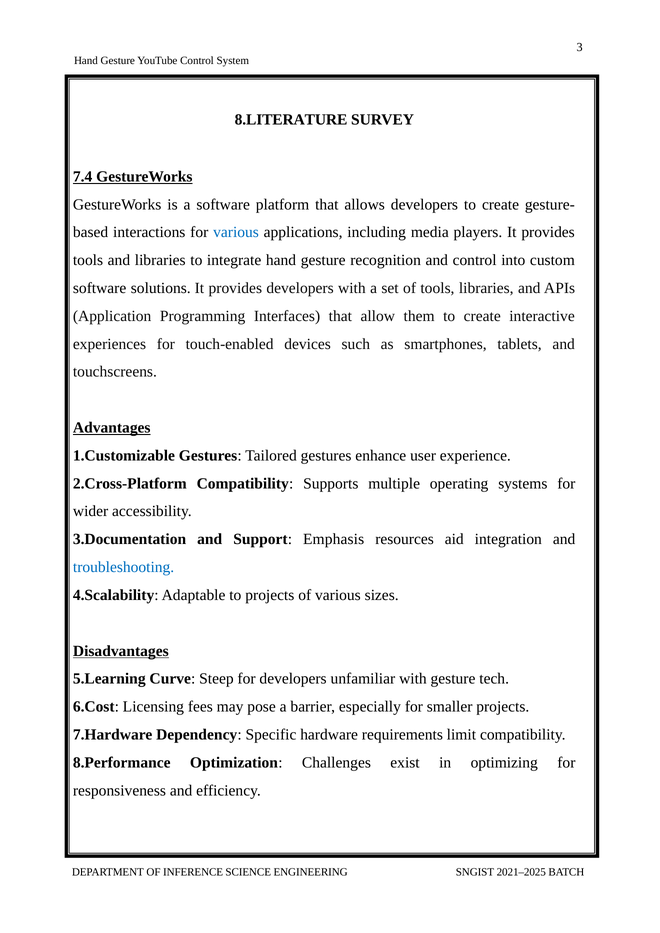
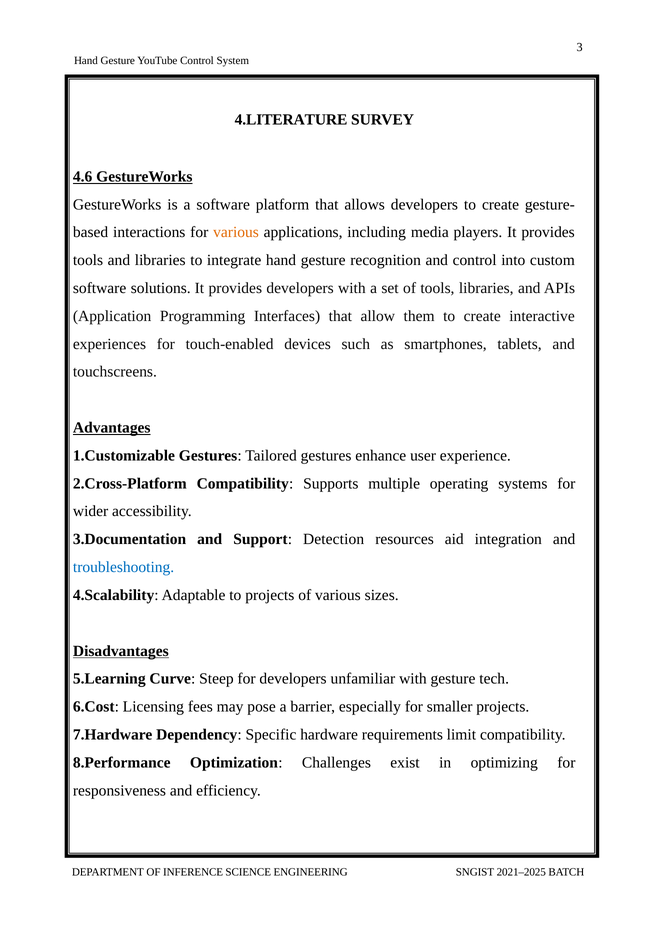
8.LITERATURE: 8.LITERATURE -> 4.LITERATURE (291, 120)
7.4: 7.4 -> 4.6 (83, 176)
various colour: blue -> orange (236, 232)
Emphasis: Emphasis -> Detection (334, 539)
